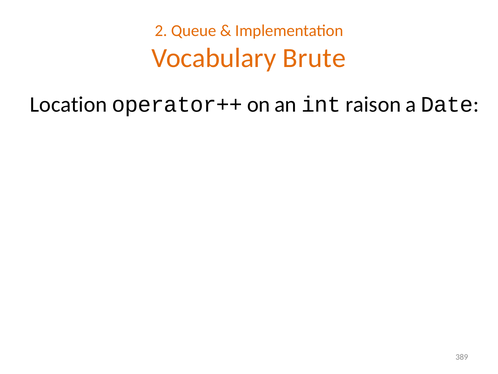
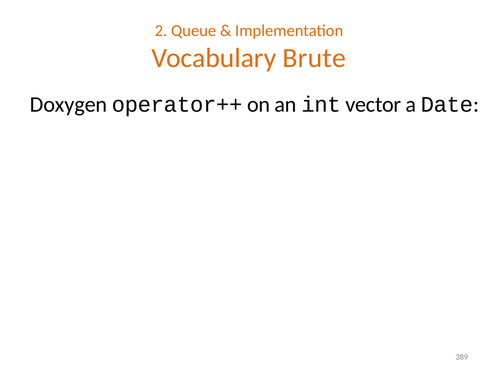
Location: Location -> Doxygen (69, 104)
raison: raison -> vector (373, 104)
